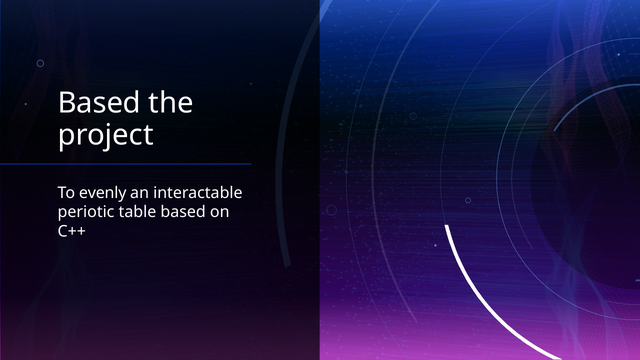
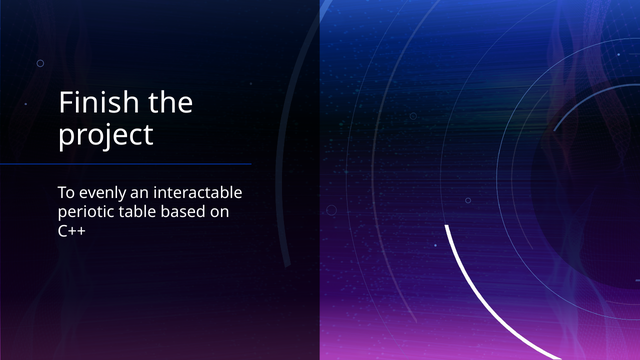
Based: Based -> Finish (99, 103)
